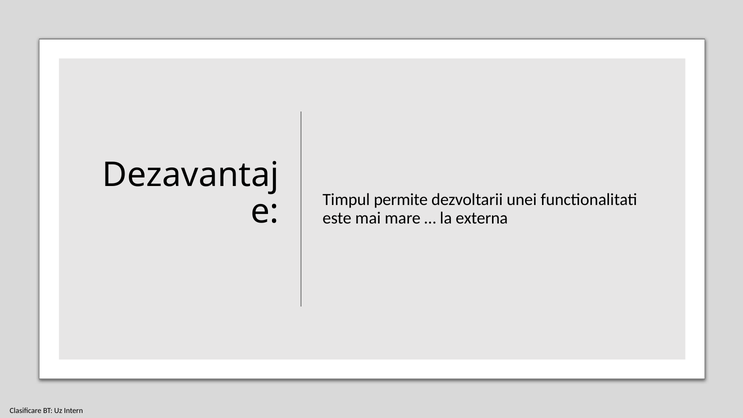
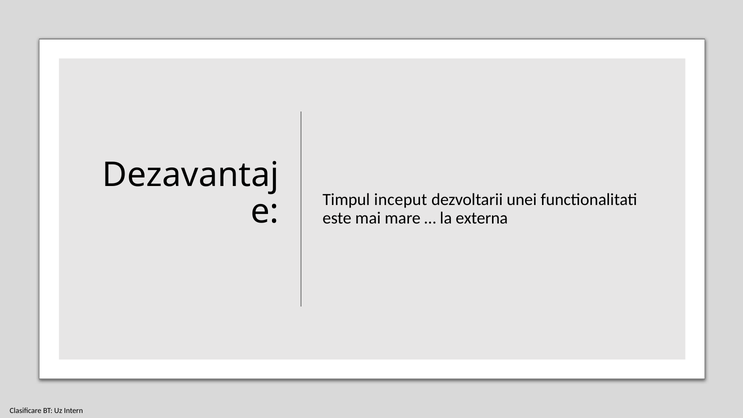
permite: permite -> inceput (401, 200)
